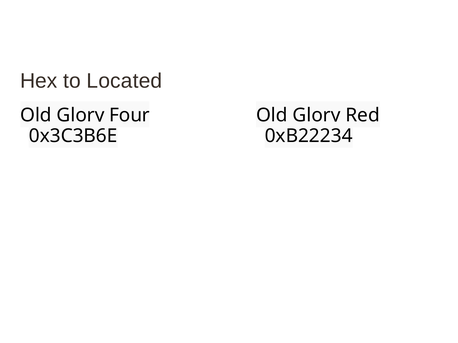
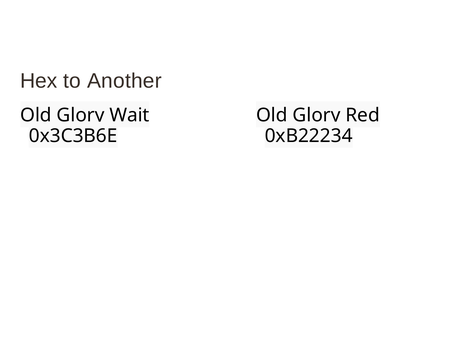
Located: Located -> Another (124, 81)
Four: Four -> Wait (130, 115)
